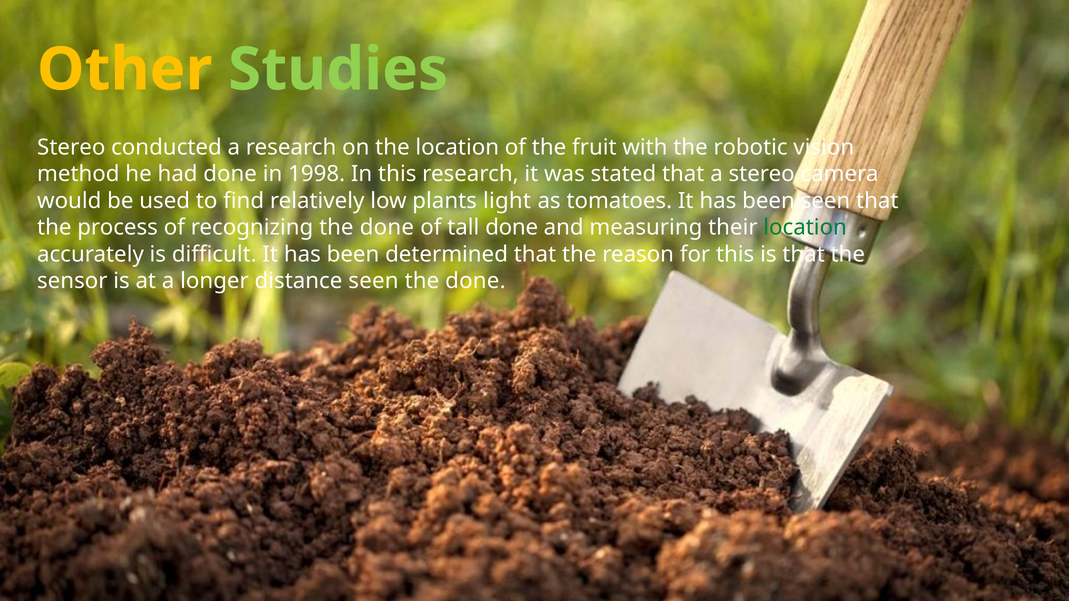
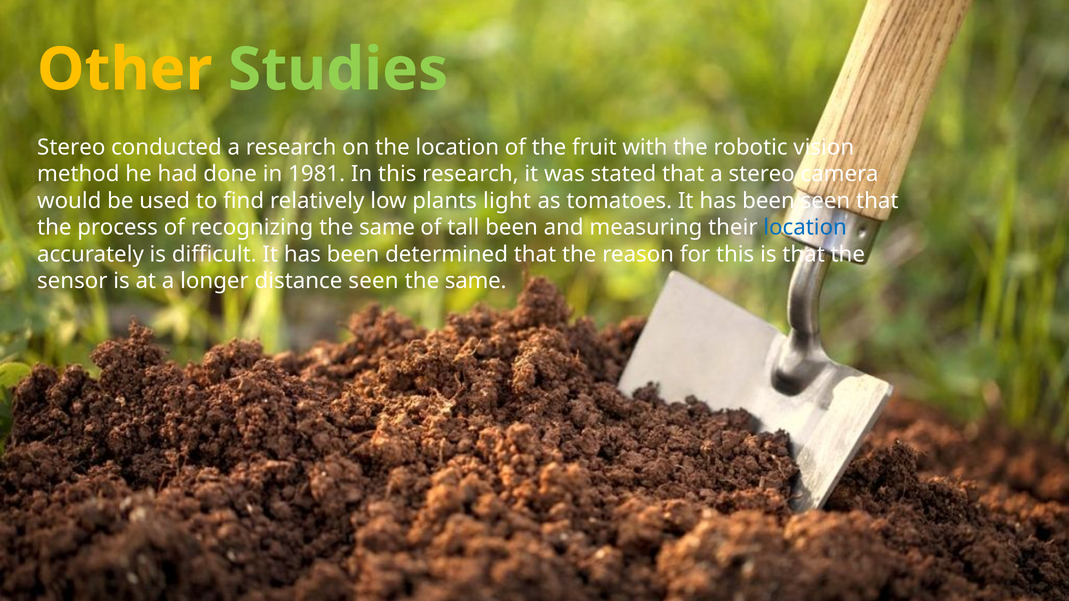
1998: 1998 -> 1981 (317, 174)
recognizing the done: done -> same (387, 228)
tall done: done -> been (512, 228)
location colour: green -> blue (805, 228)
done: done -> same (476, 281)
